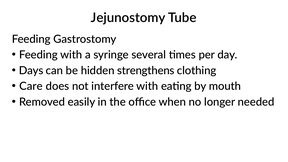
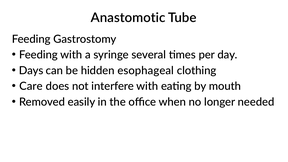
Jejunostomy: Jejunostomy -> Anastomotic (128, 18)
strengthens: strengthens -> esophageal (146, 71)
